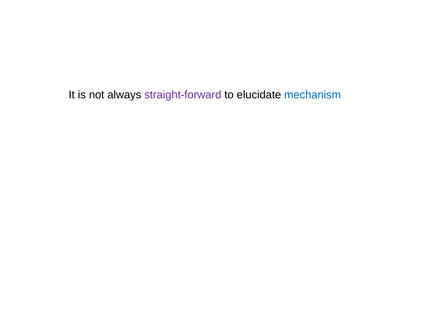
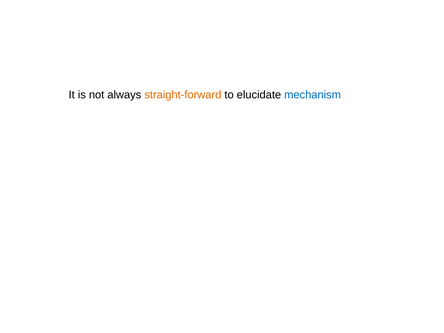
straight-forward colour: purple -> orange (183, 95)
